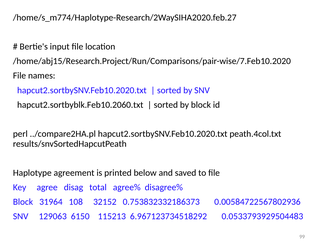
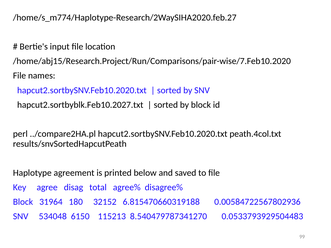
hapcut2.sortbyblk.Feb10.2060.txt: hapcut2.sortbyblk.Feb10.2060.txt -> hapcut2.sortbyblk.Feb10.2027.txt (80, 105)
108: 108 -> 180 (76, 202)
0.753832332186373: 0.753832332186373 -> 6.815470660319188 (161, 202)
129063: 129063 -> 534048 (53, 217)
6.967123734518292: 6.967123734518292 -> 8.540479787341270 (169, 217)
